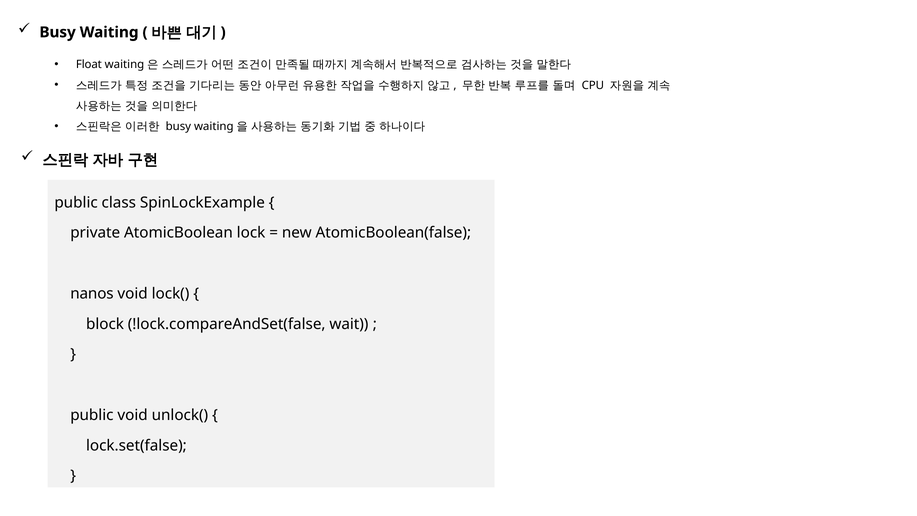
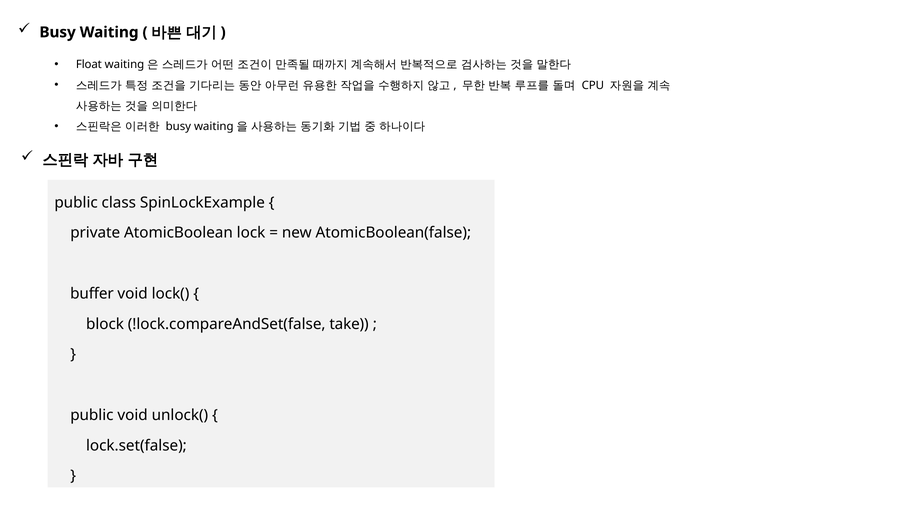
nanos: nanos -> buffer (92, 294)
wait: wait -> take (349, 324)
